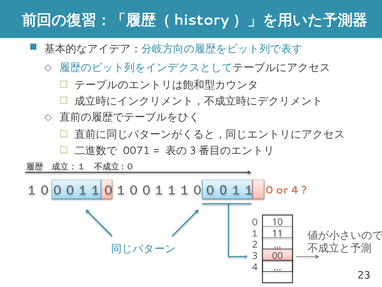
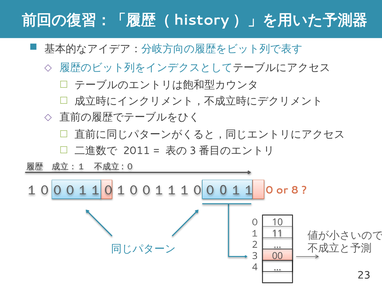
0071: 0071 -> 2011 (136, 150)
or 4: 4 -> 8 (295, 190)
